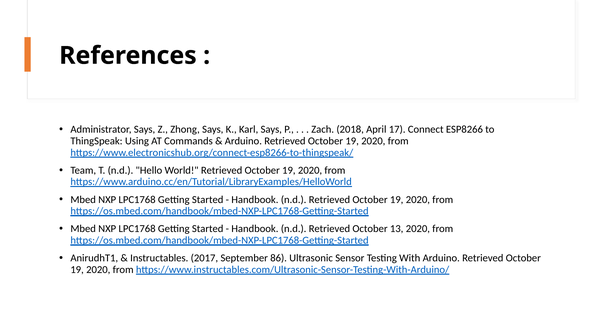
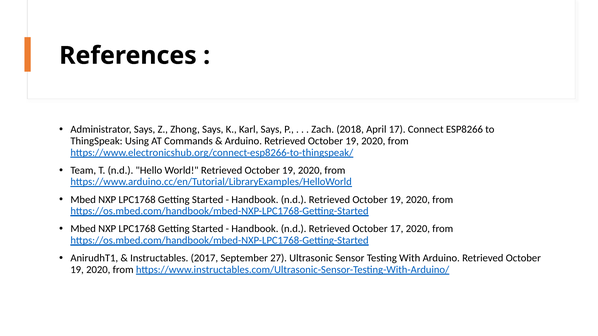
October 13: 13 -> 17 (397, 229)
86: 86 -> 27 (279, 258)
